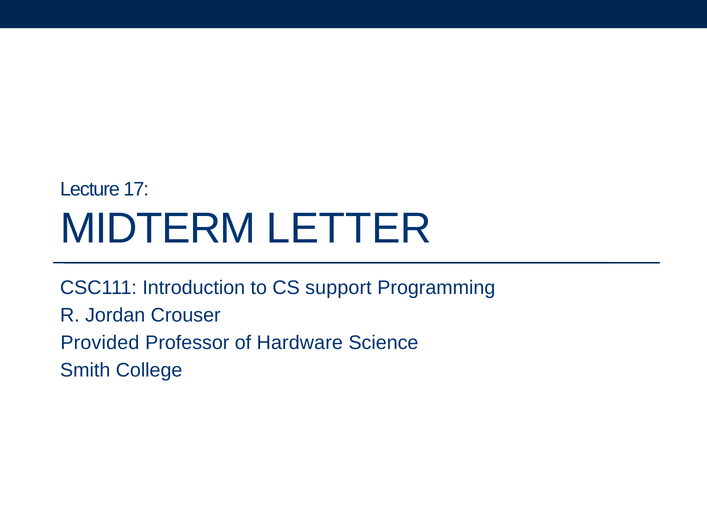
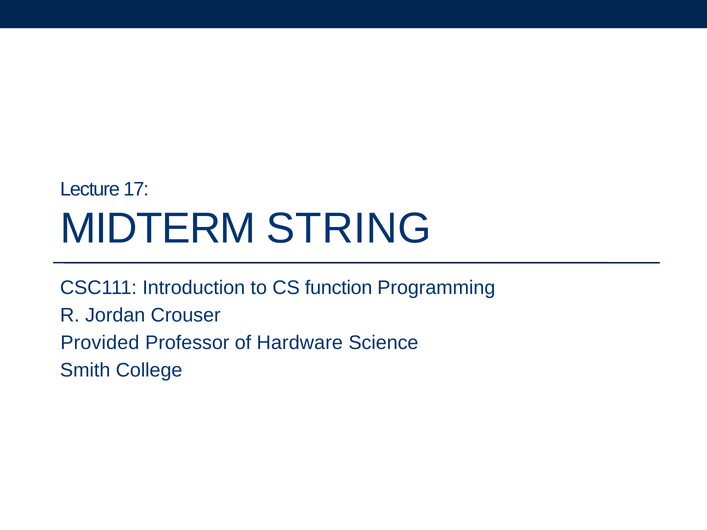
LETTER: LETTER -> STRING (349, 229)
support: support -> function (339, 288)
